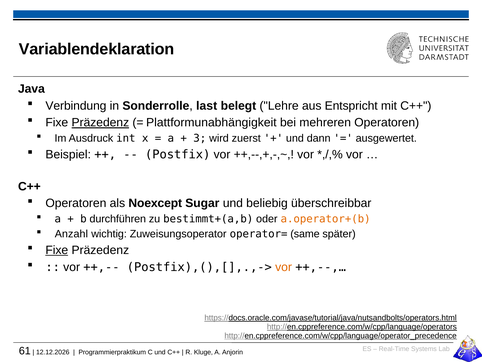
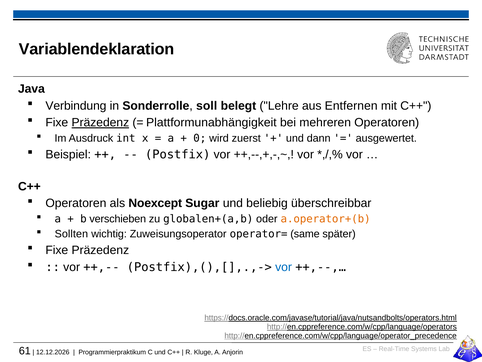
last: last -> soll (207, 106)
Entspricht: Entspricht -> Entfernen (351, 106)
3: 3 -> 0 (200, 138)
durchführen: durchführen -> verschieben (118, 219)
bestimmt+(a,b: bestimmt+(a,b -> globalen+(a,b (208, 219)
Anzahl: Anzahl -> Sollten (71, 234)
Fixe underline: present -> none (57, 250)
vor colour: orange -> blue (284, 267)
